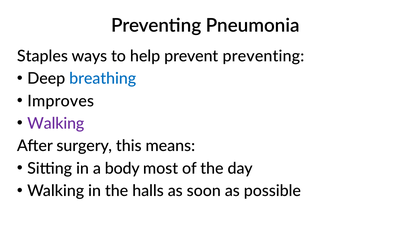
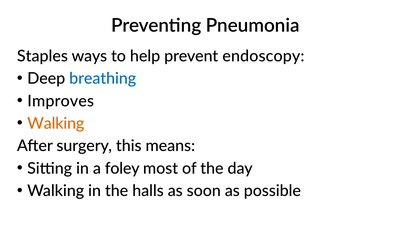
prevent preventing: preventing -> endoscopy (263, 56)
Walking colour: purple -> orange (56, 123)
body: body -> foley (122, 168)
